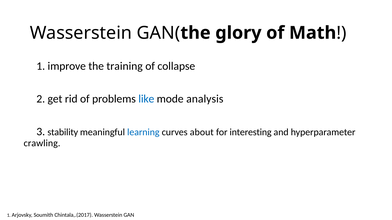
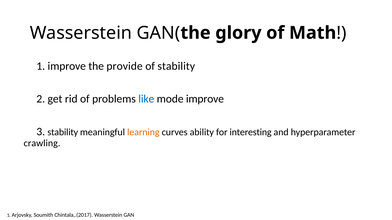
training: training -> provide (125, 66)
of collapse: collapse -> stability (176, 66)
mode analysis: analysis -> improve (205, 99)
learning colour: blue -> orange (143, 133)
about: about -> ability (202, 133)
